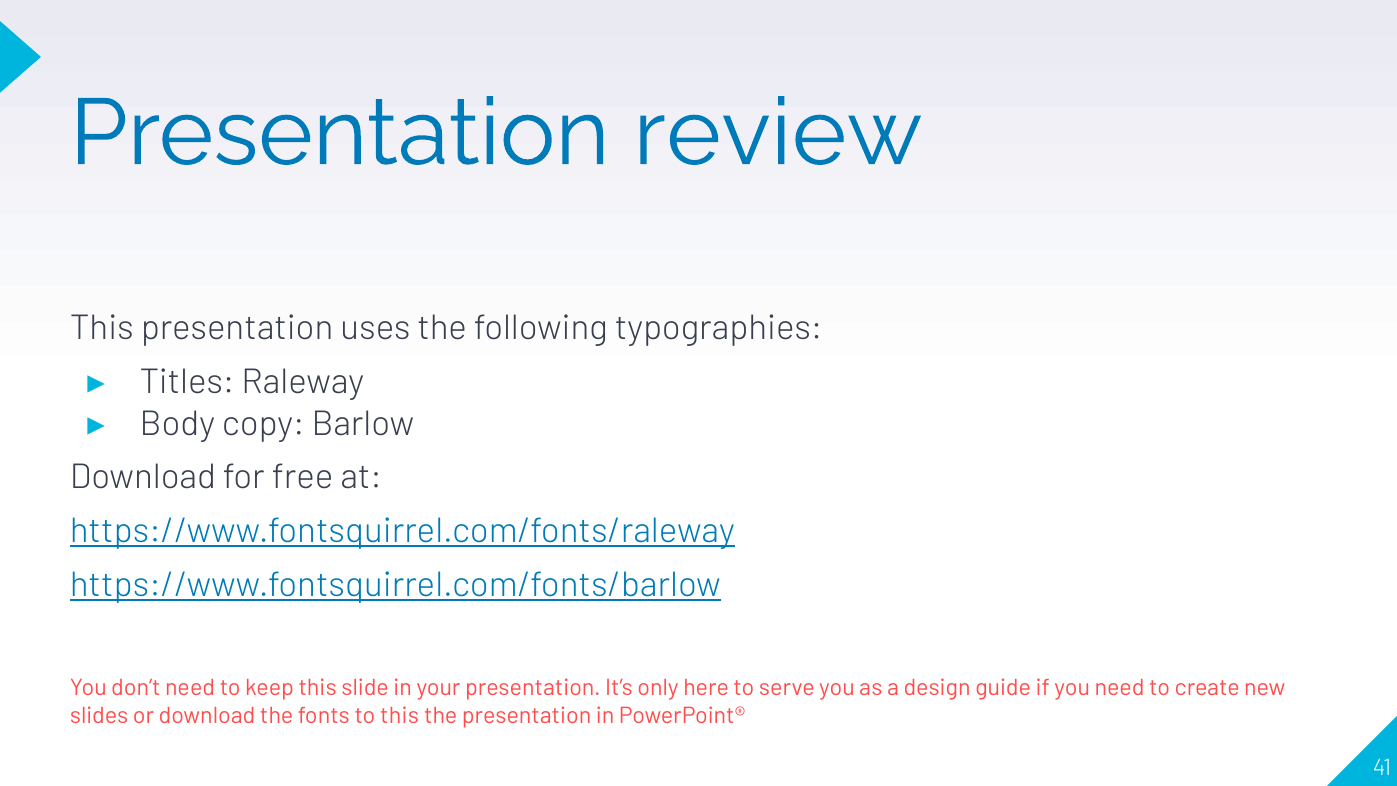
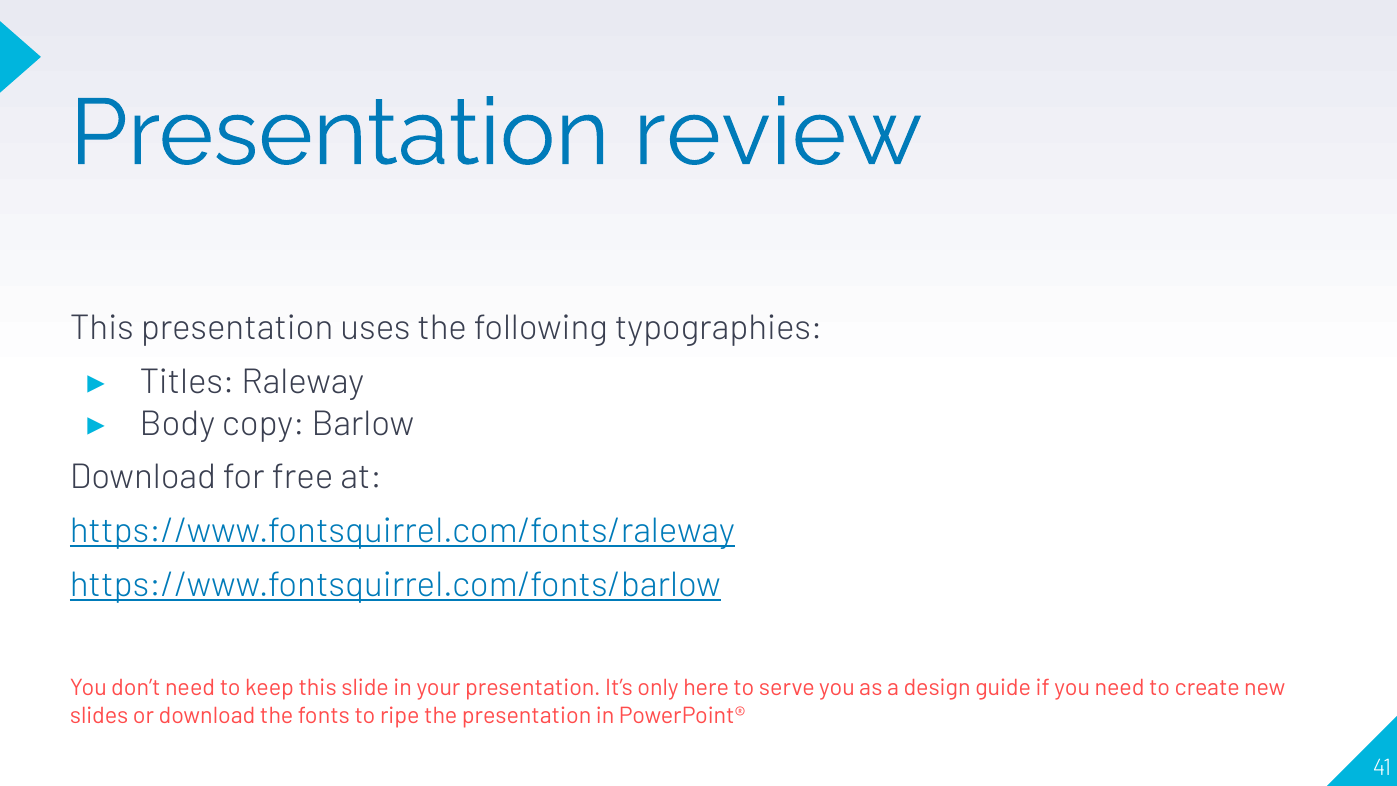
to this: this -> ripe (400, 716)
